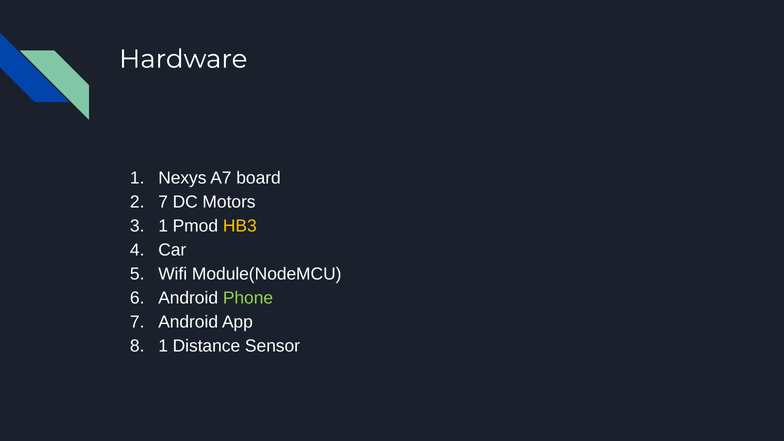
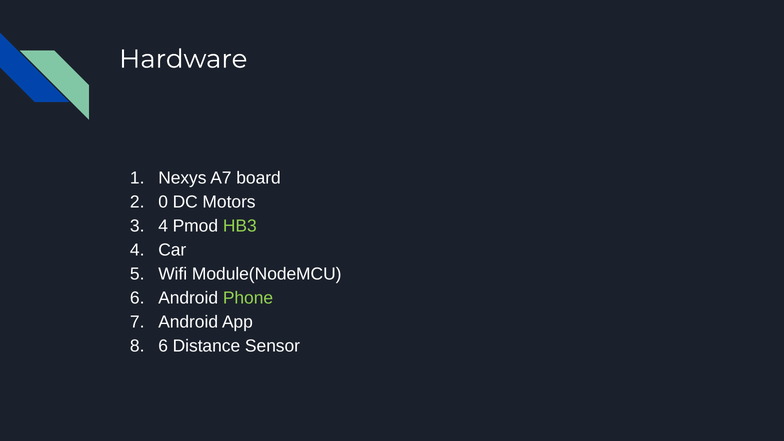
2 7: 7 -> 0 (163, 202)
1: 1 -> 4 (163, 226)
HB3 colour: yellow -> light green (240, 226)
1: 1 -> 6 (163, 346)
